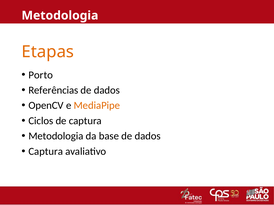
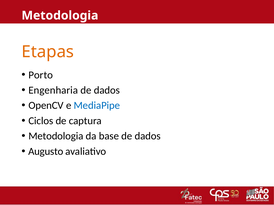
Referências: Referências -> Engenharia (53, 90)
MediaPipe colour: orange -> blue (97, 106)
Captura: Captura -> Augusto (46, 152)
